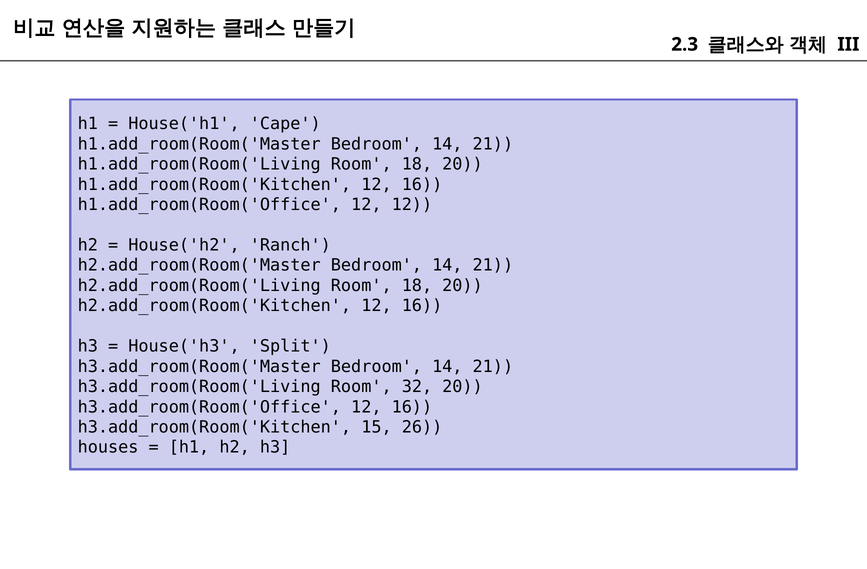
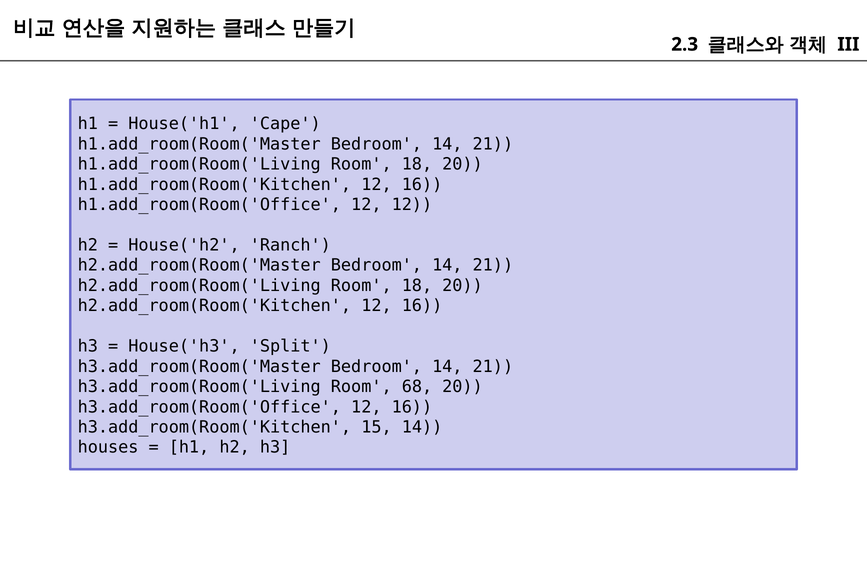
32: 32 -> 68 (417, 387)
15 26: 26 -> 14 (422, 428)
